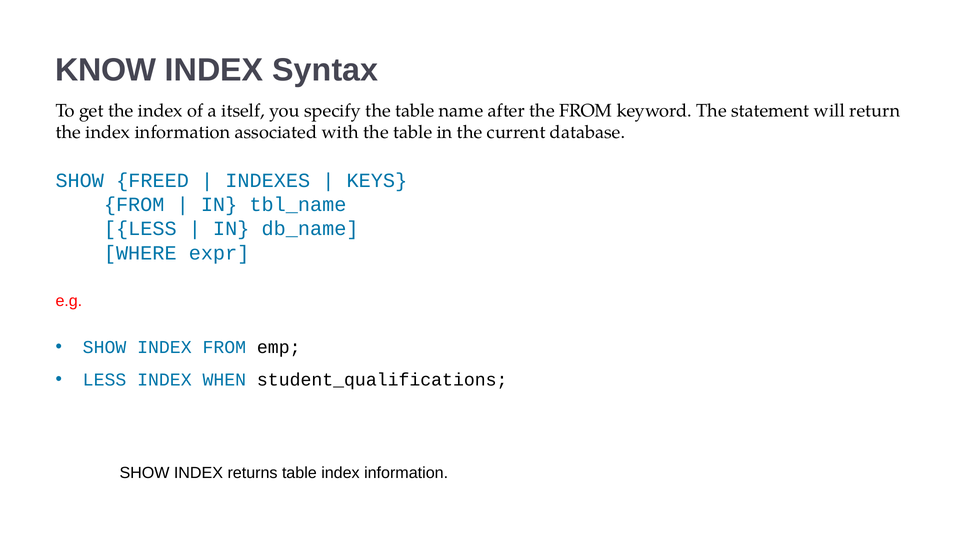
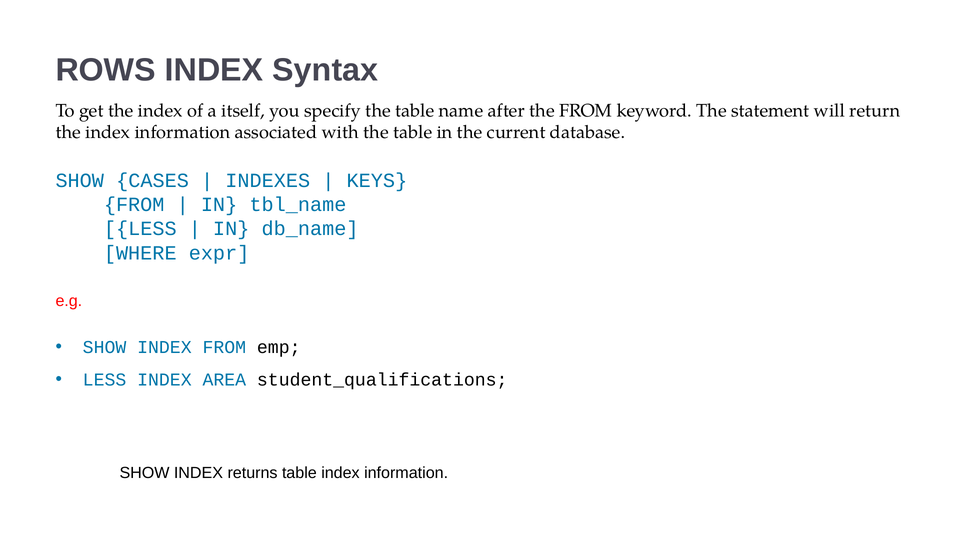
KNOW: KNOW -> ROWS (106, 70)
FREED: FREED -> CASES (153, 181)
WHEN: WHEN -> AREA (224, 380)
